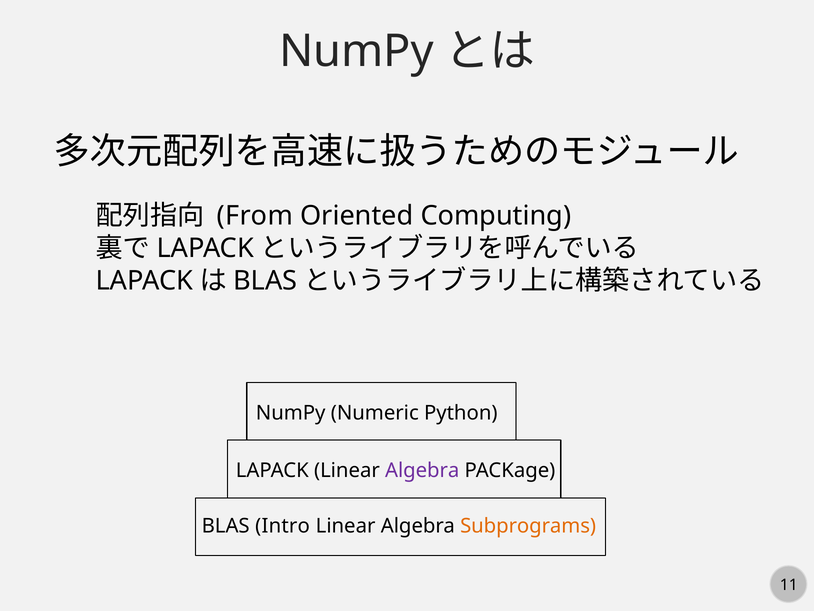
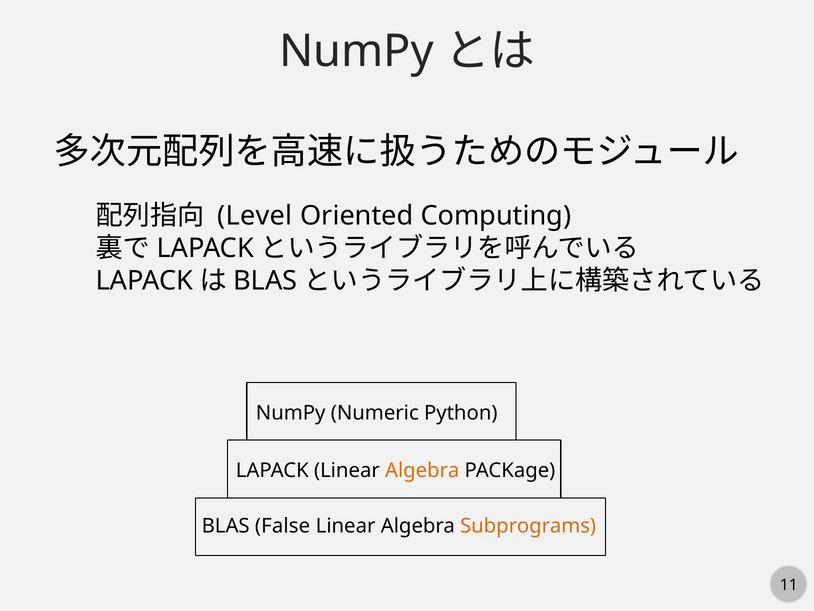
From: From -> Level (255, 216)
Algebra colour: purple -> orange (422, 470)
Intro: Intro -> False (283, 525)
